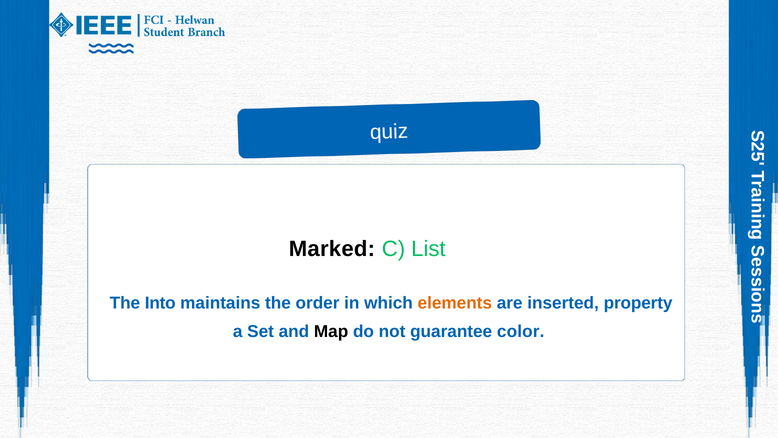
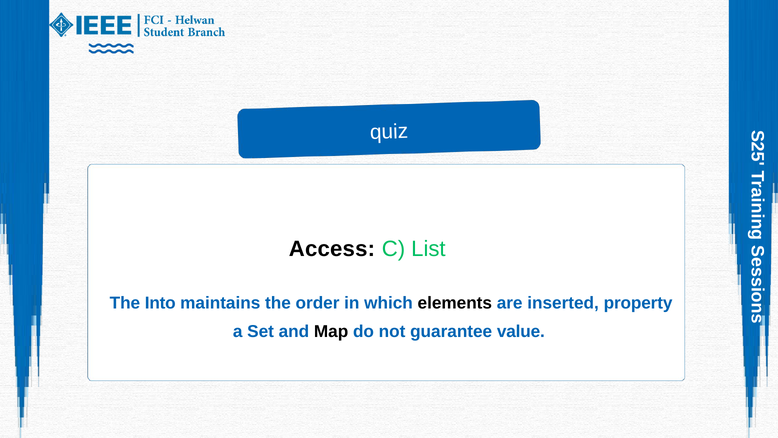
Marked: Marked -> Access (332, 249)
elements colour: orange -> black (455, 303)
color: color -> value (521, 331)
